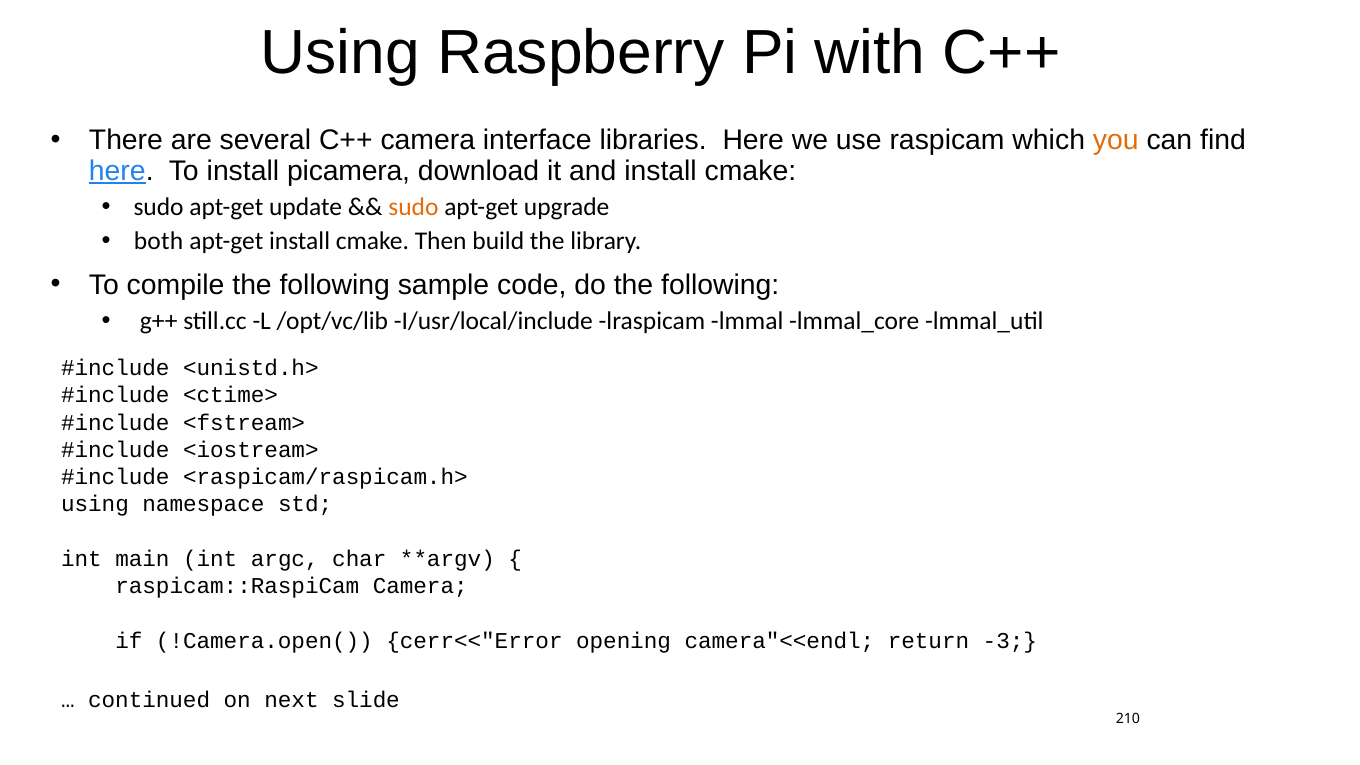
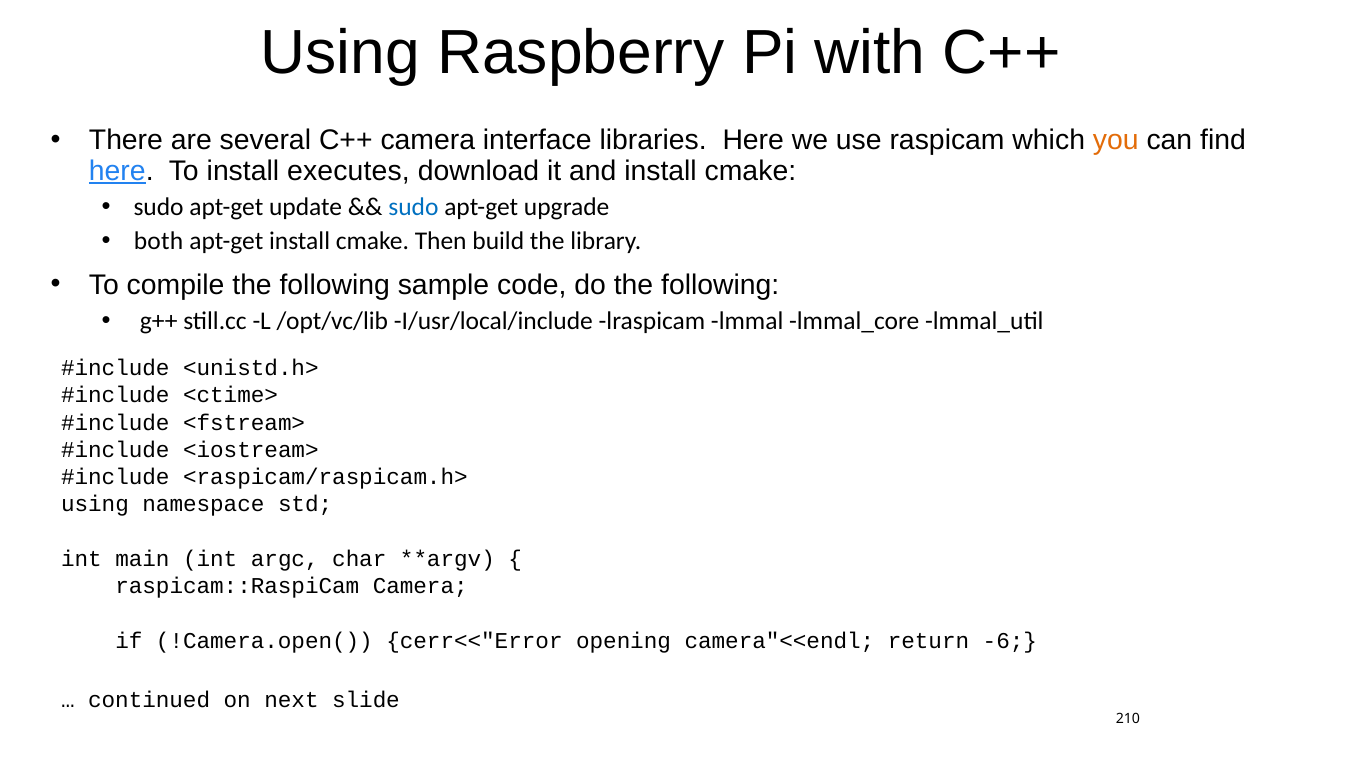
picamera: picamera -> executes (348, 171)
sudo colour: orange -> blue (413, 207)
-3: -3 -> -6 (1010, 641)
